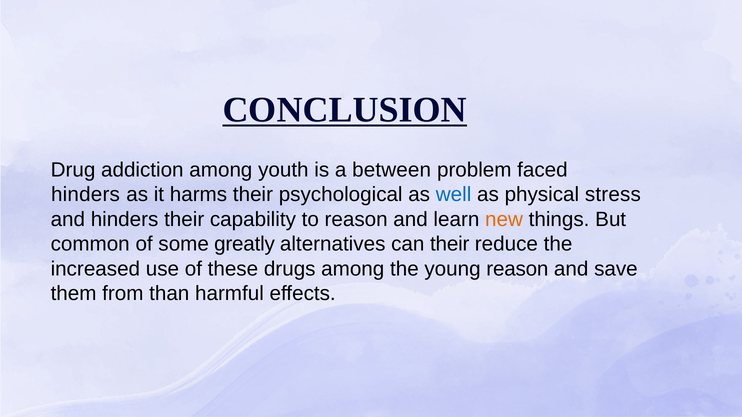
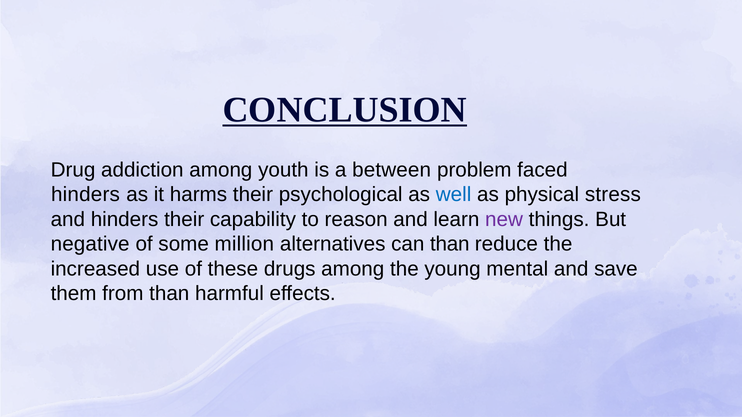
new colour: orange -> purple (504, 220)
common: common -> negative (90, 244)
greatly: greatly -> million (244, 244)
can their: their -> than (450, 244)
young reason: reason -> mental (517, 269)
